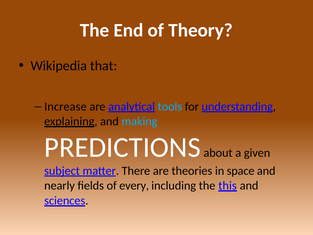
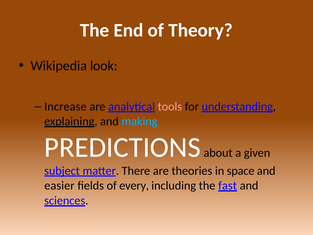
that: that -> look (104, 66)
tools colour: light blue -> pink (170, 106)
nearly: nearly -> easier (59, 185)
this: this -> fast (228, 185)
